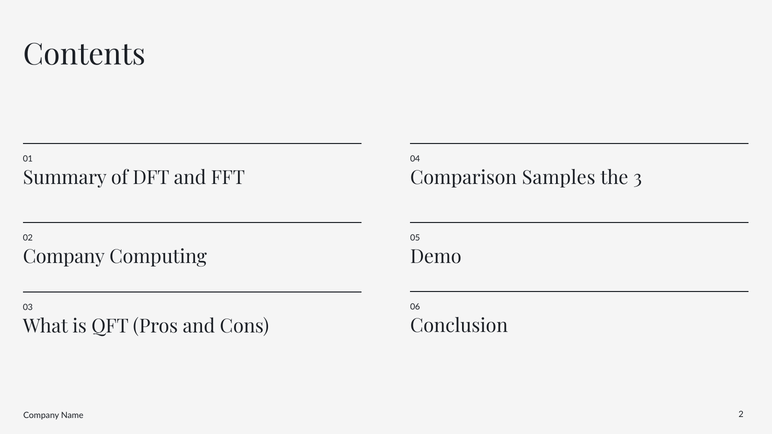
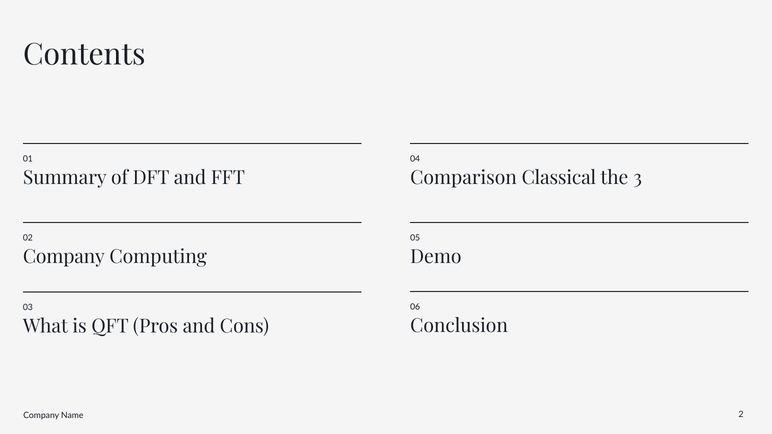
Samples: Samples -> Classical (559, 178)
